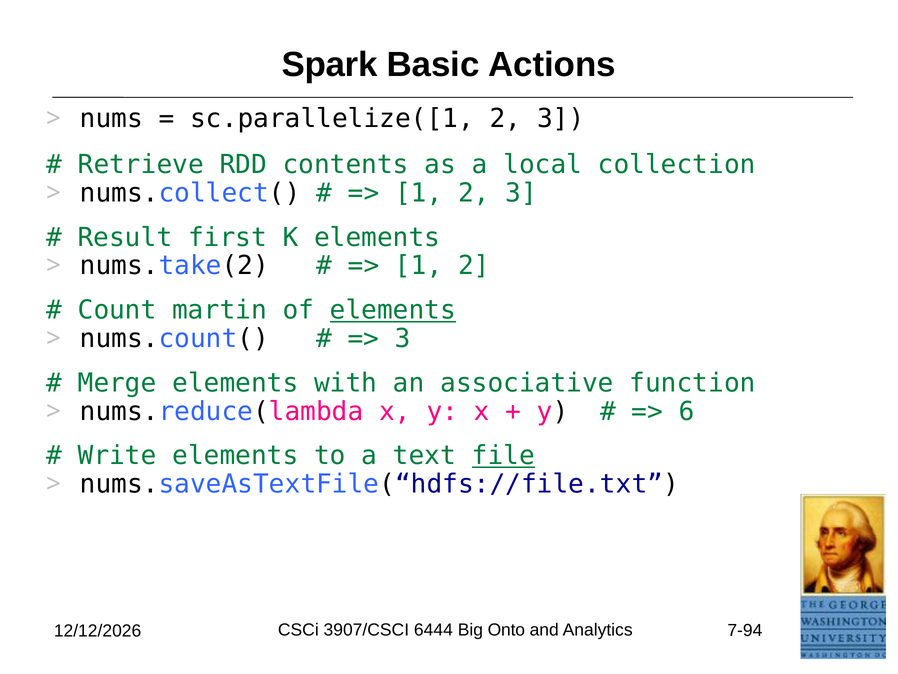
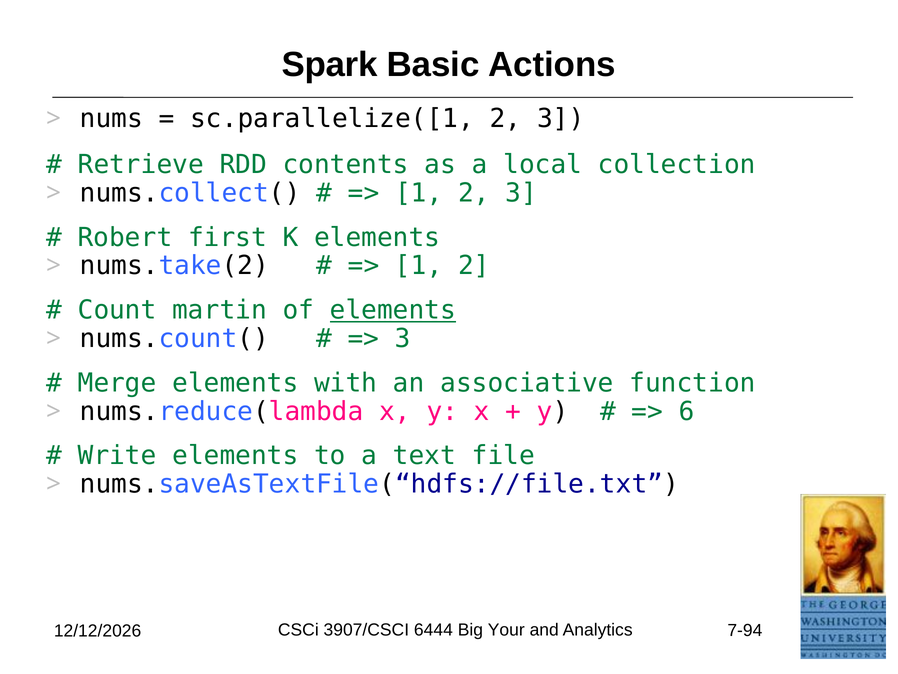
Result: Result -> Robert (125, 237)
file underline: present -> none (503, 455)
Onto: Onto -> Your (506, 630)
